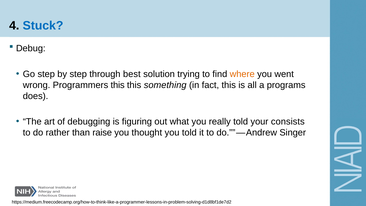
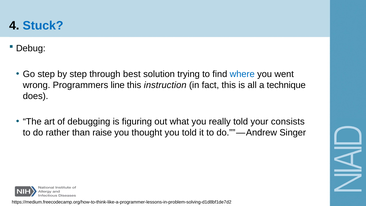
where colour: orange -> blue (242, 74)
Programmers this: this -> line (118, 85)
something: something -> instruction (165, 85)
programs: programs -> technique (286, 85)
